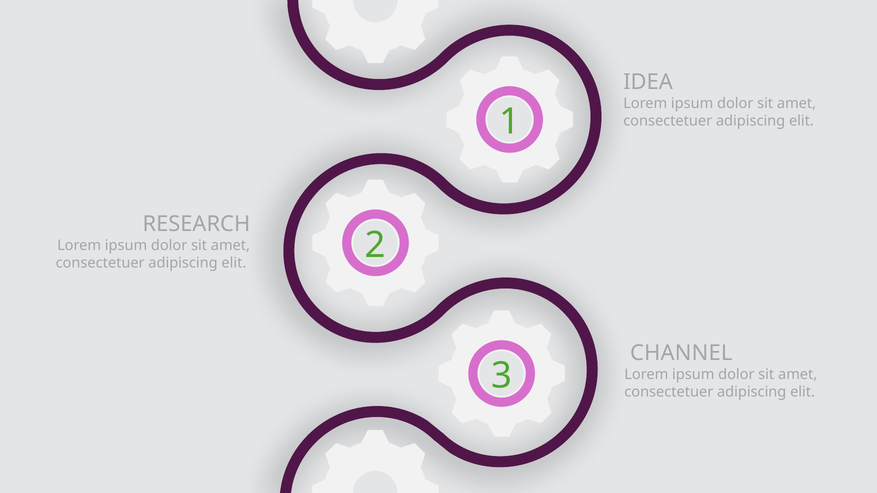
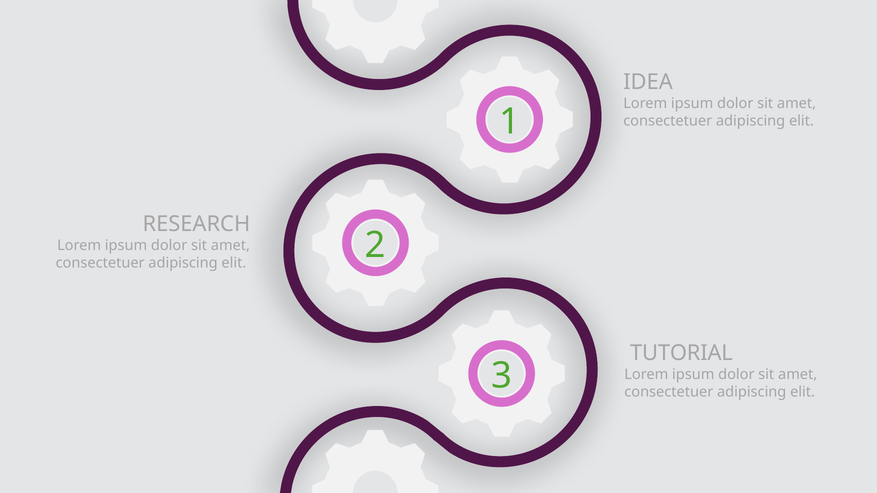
CHANNEL: CHANNEL -> TUTORIAL (681, 353)
